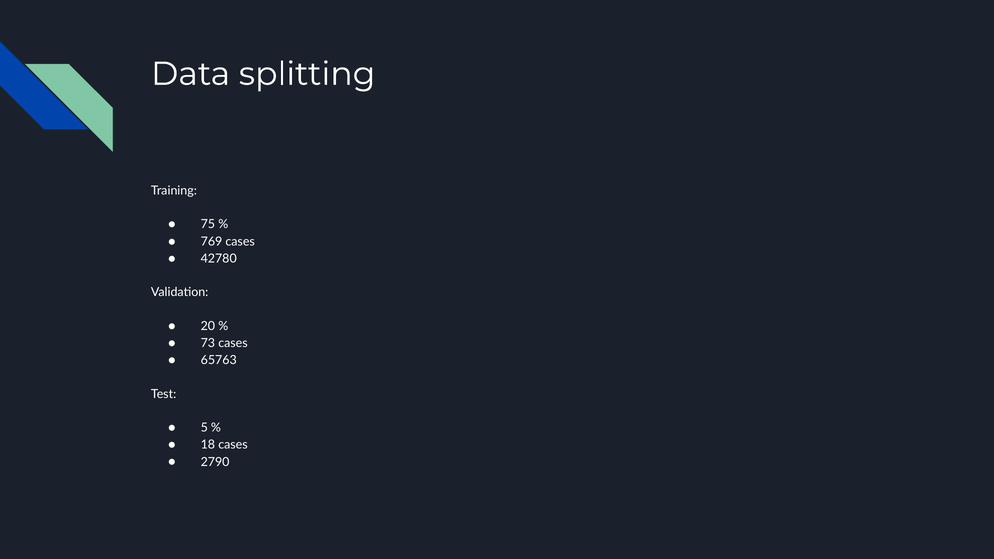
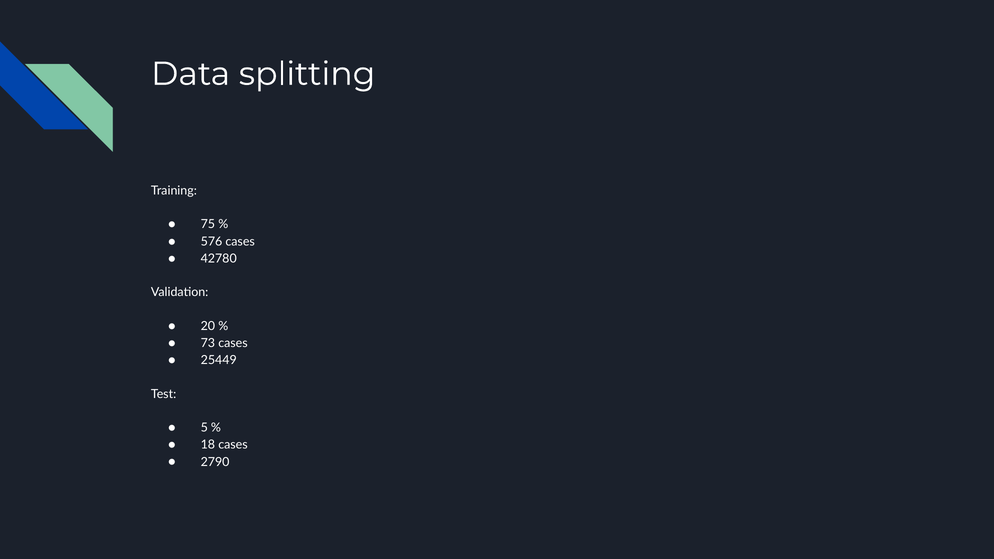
769: 769 -> 576 (211, 242)
65763: 65763 -> 25449 (219, 360)
